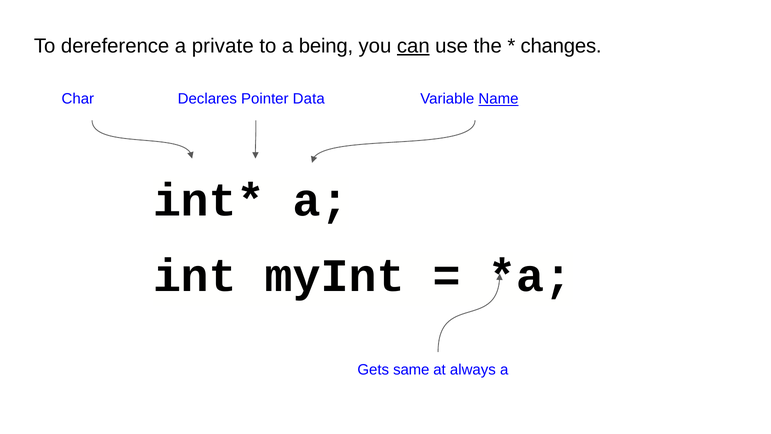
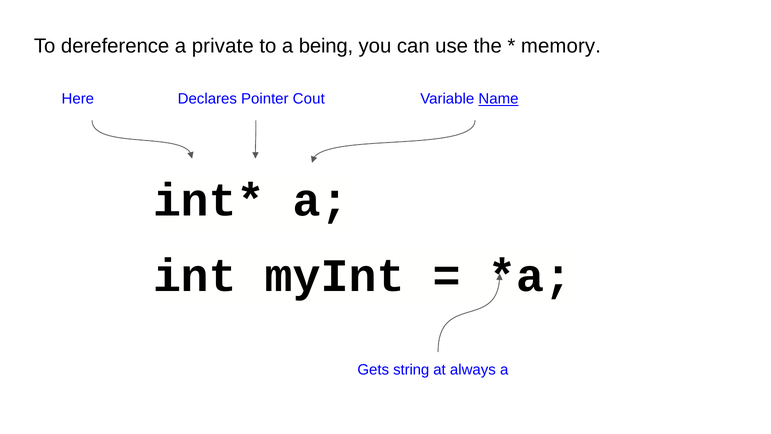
can underline: present -> none (413, 46)
changes: changes -> memory (561, 46)
Char: Char -> Here (78, 99)
Data: Data -> Cout (309, 99)
same: same -> string (411, 370)
